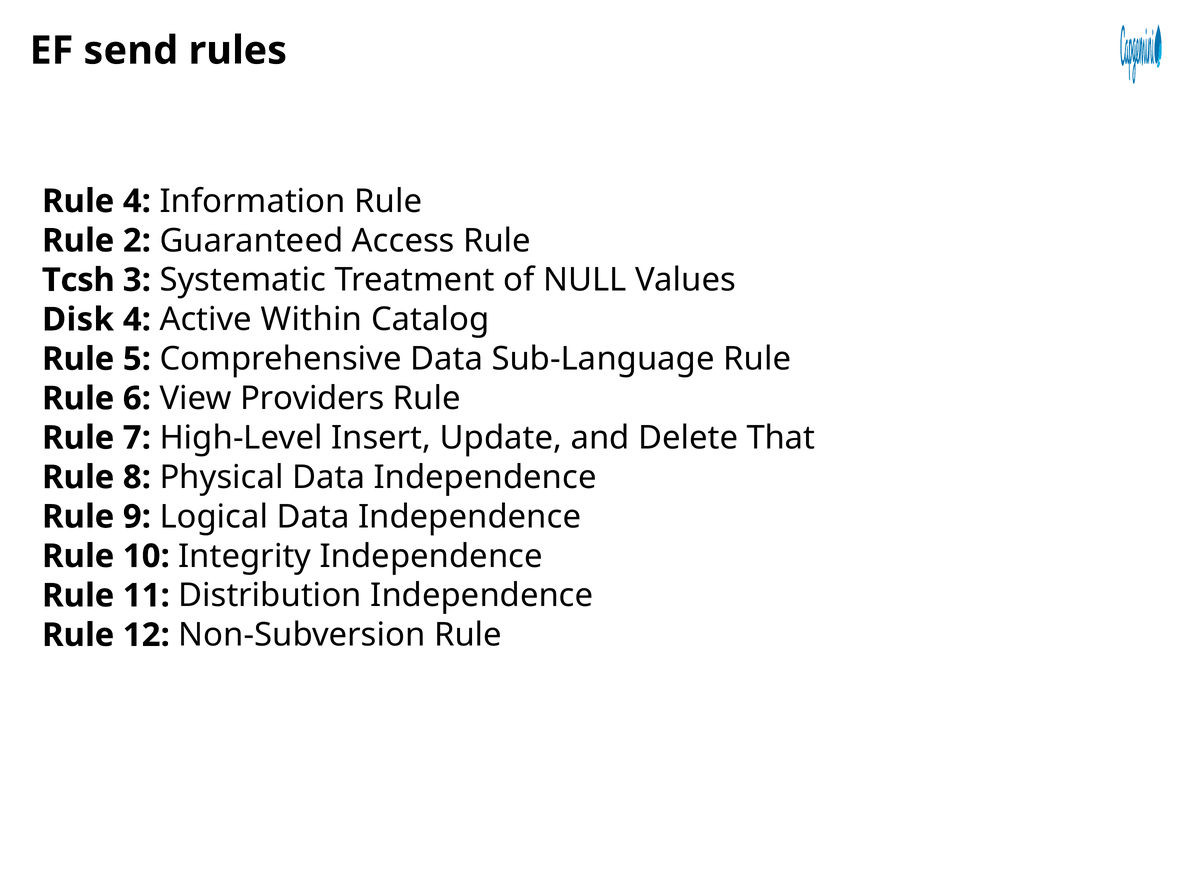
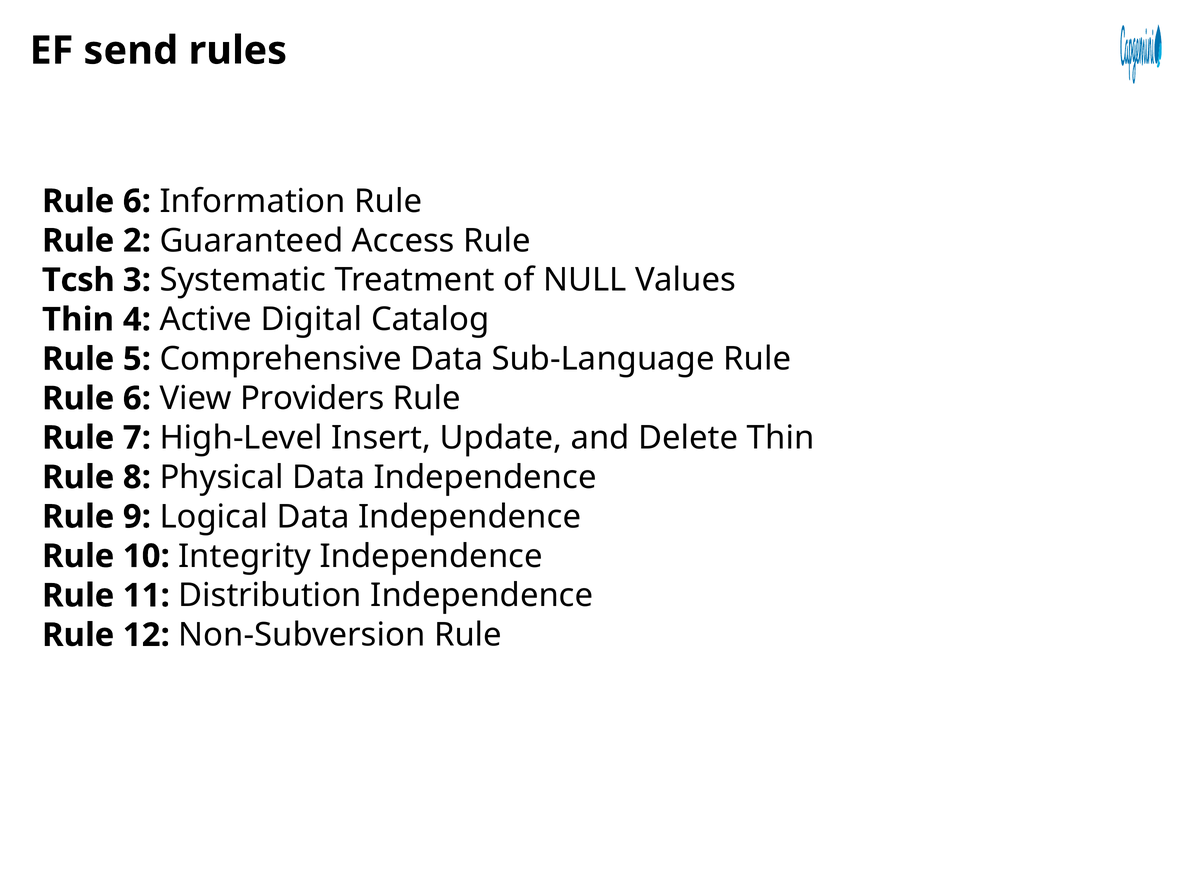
4: 4 -> 6 (137, 201)
Disk: Disk -> Thin (78, 320)
Within: Within -> Digital (311, 320)
Delete That: That -> Thin (781, 438)
